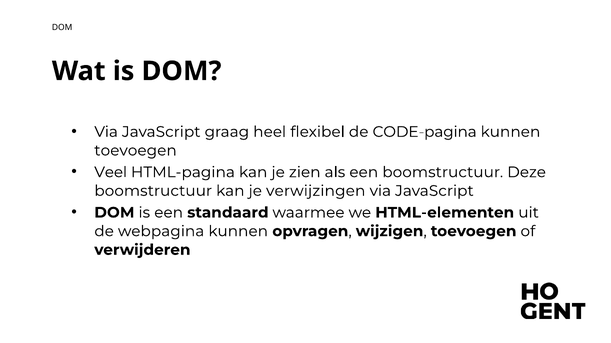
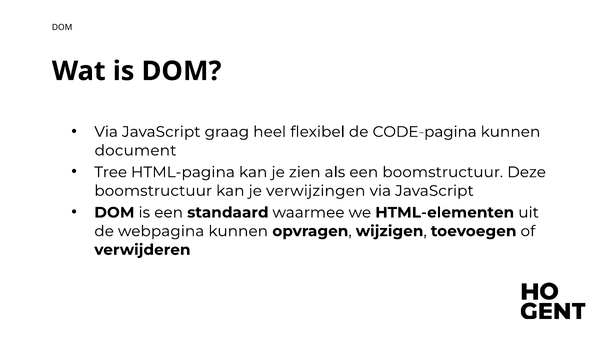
toevoegen: toevoegen -> document (135, 151)
Veel: Veel -> Tree (111, 173)
